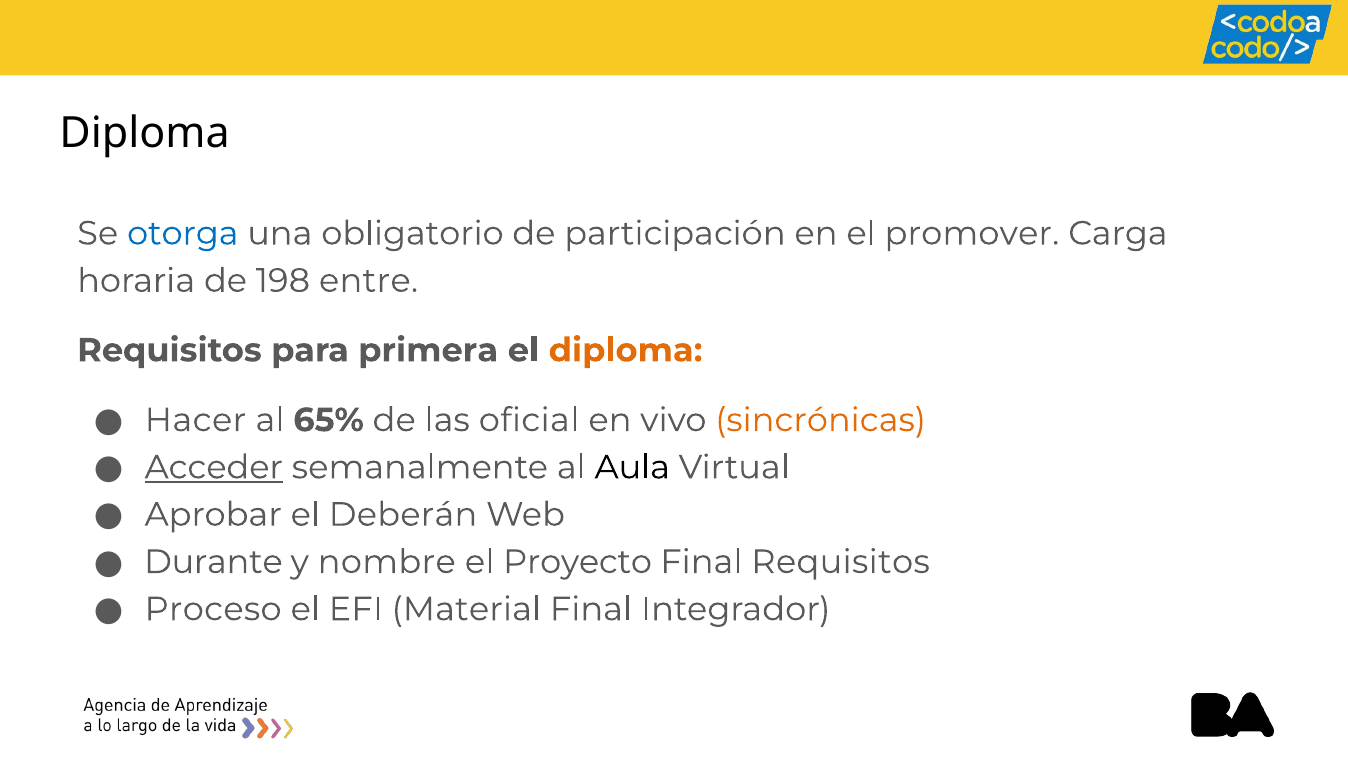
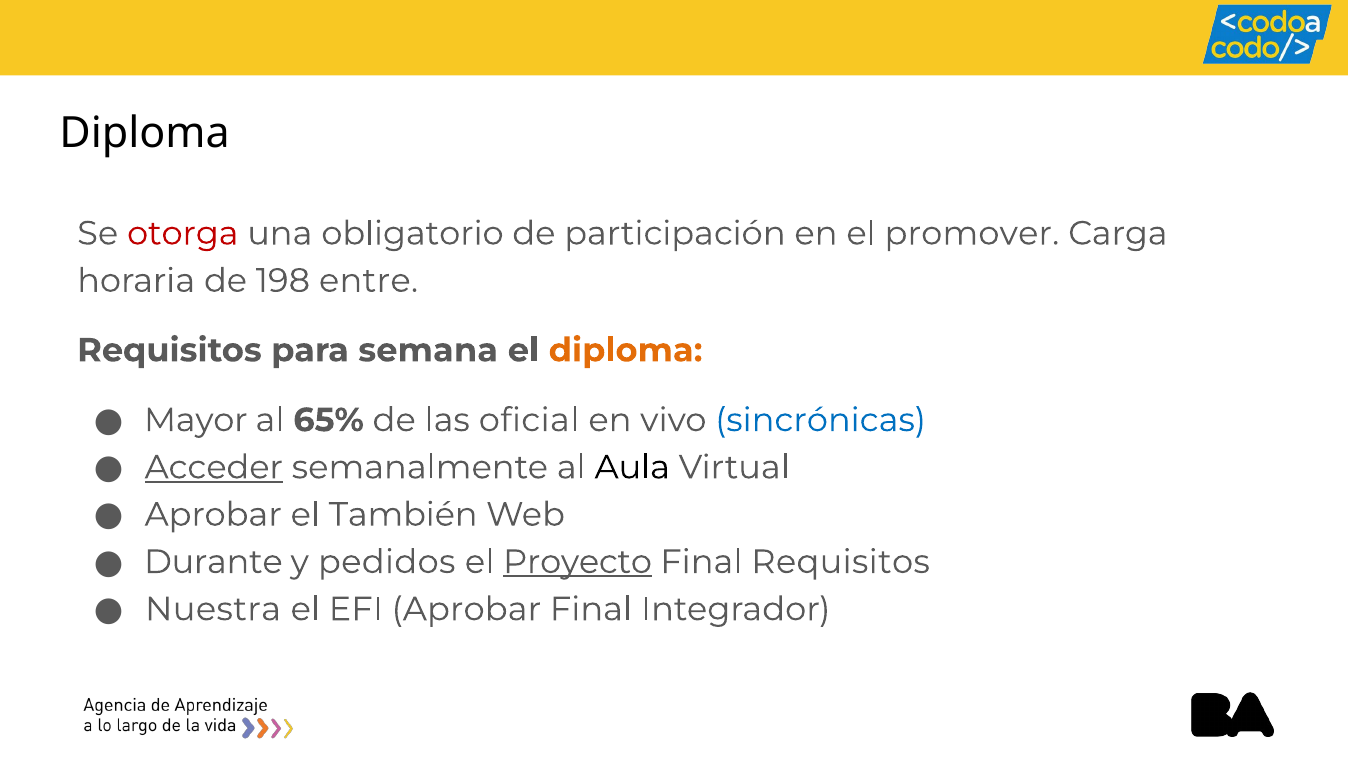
otorga colour: blue -> red (183, 233)
primera: primera -> semana (428, 351)
Hacer: Hacer -> Mayor (196, 420)
sincrónicas colour: orange -> blue (821, 420)
Deberán: Deberán -> También (403, 515)
nombre: nombre -> pedidos (387, 562)
Proyecto underline: none -> present (578, 562)
Proceso: Proceso -> Nuestra (213, 609)
EFI Material: Material -> Aprobar (466, 609)
